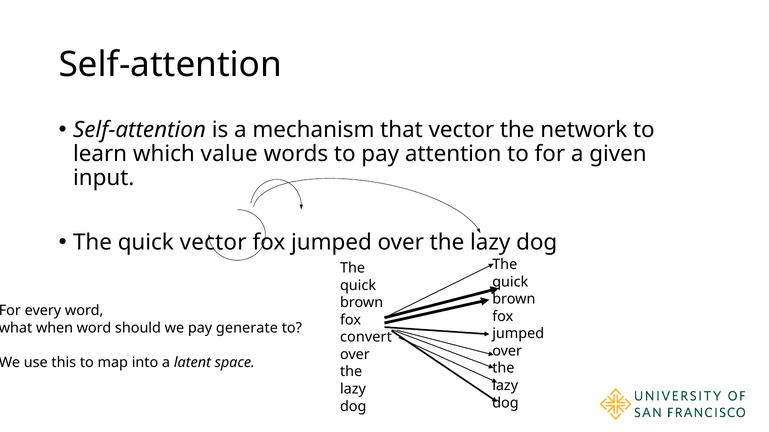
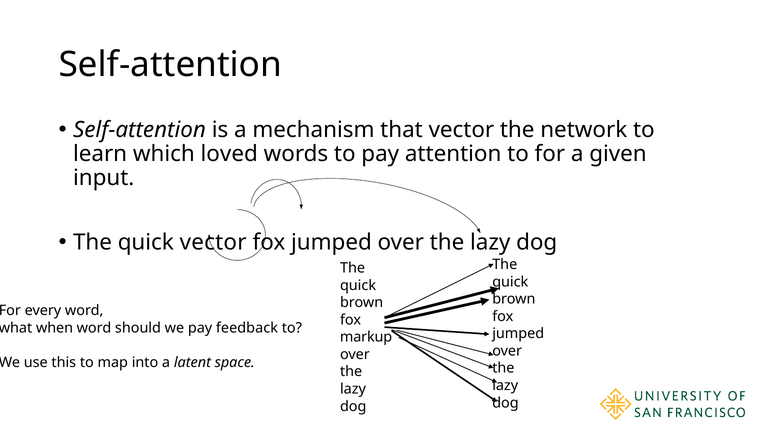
value: value -> loved (229, 154)
generate: generate -> feedback (247, 328)
convert: convert -> markup (366, 338)
